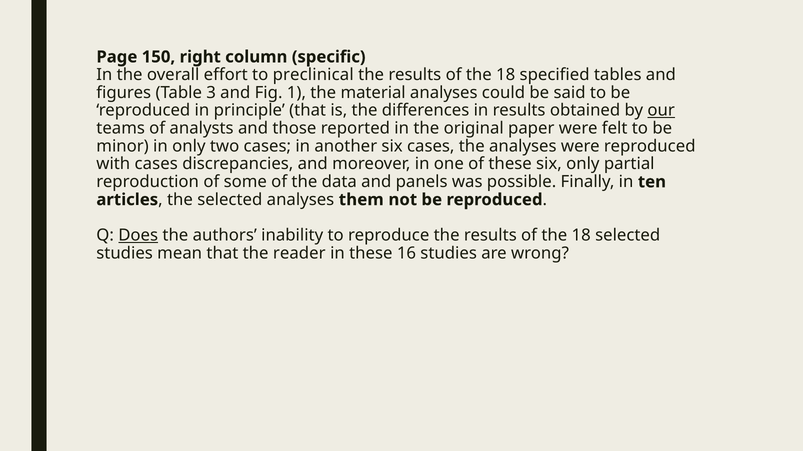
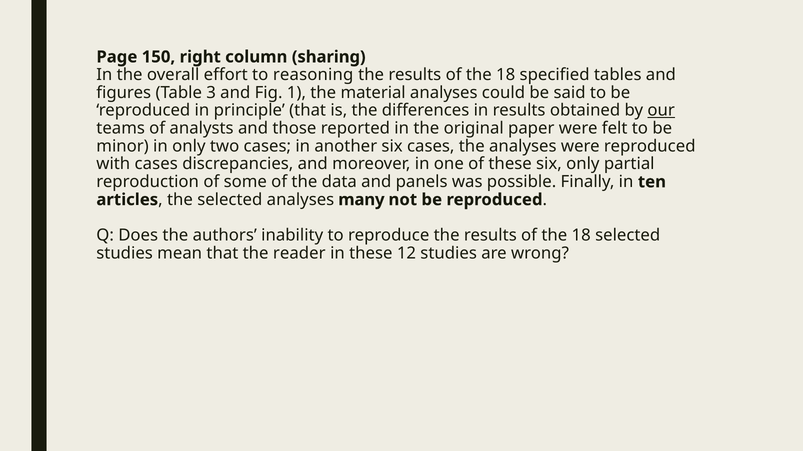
specific: specific -> sharing (329, 57)
preclinical: preclinical -> reasoning (313, 75)
them: them -> many (361, 200)
Does underline: present -> none (138, 236)
16: 16 -> 12 (406, 254)
